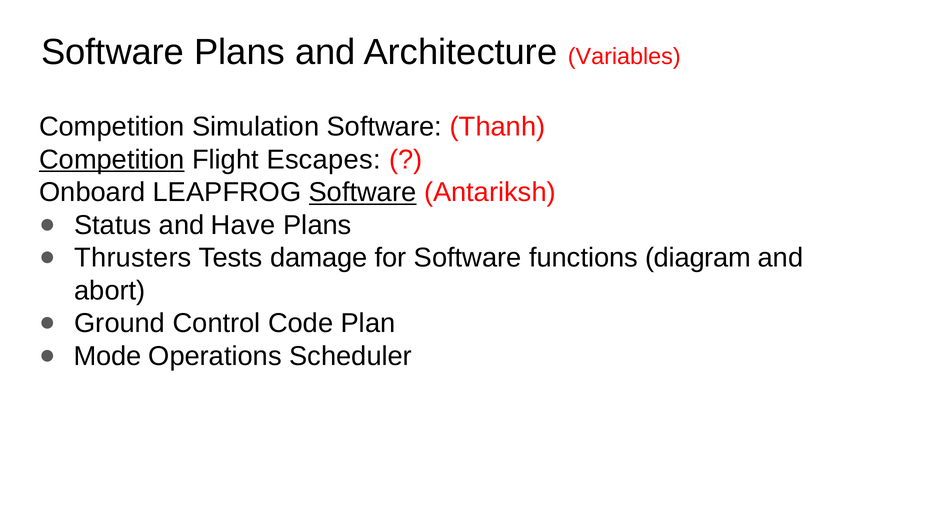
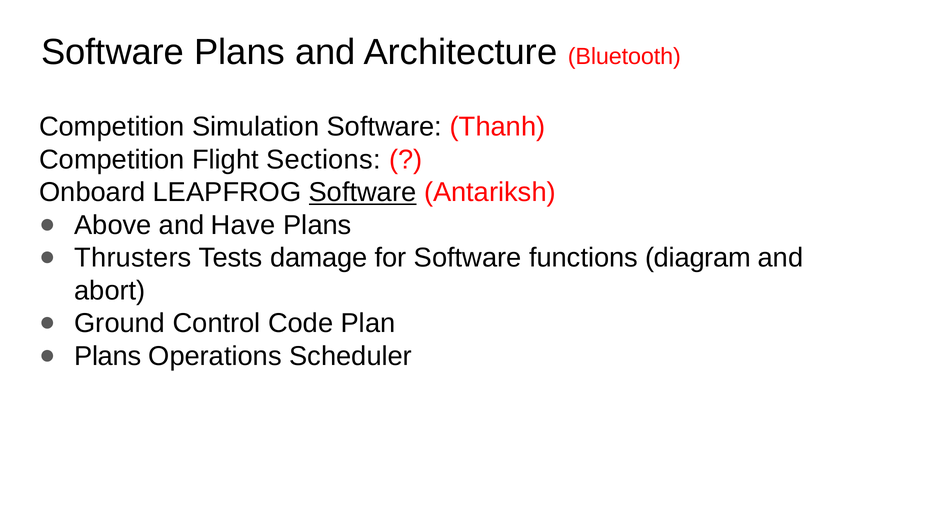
Variables: Variables -> Bluetooth (624, 56)
Competition underline: present -> none (112, 160)
Escapes: Escapes -> Sections (324, 160)
Status: Status -> Above (113, 225)
Mode: Mode -> Plans (108, 356)
